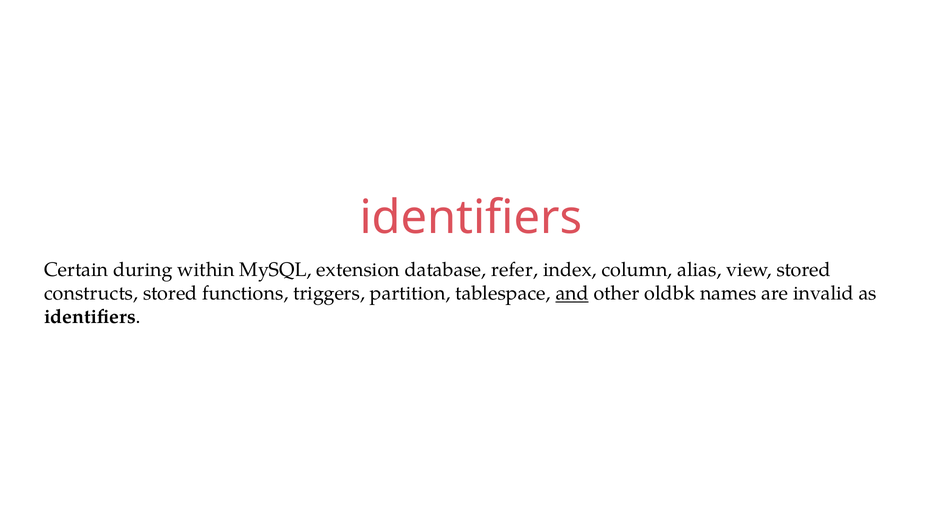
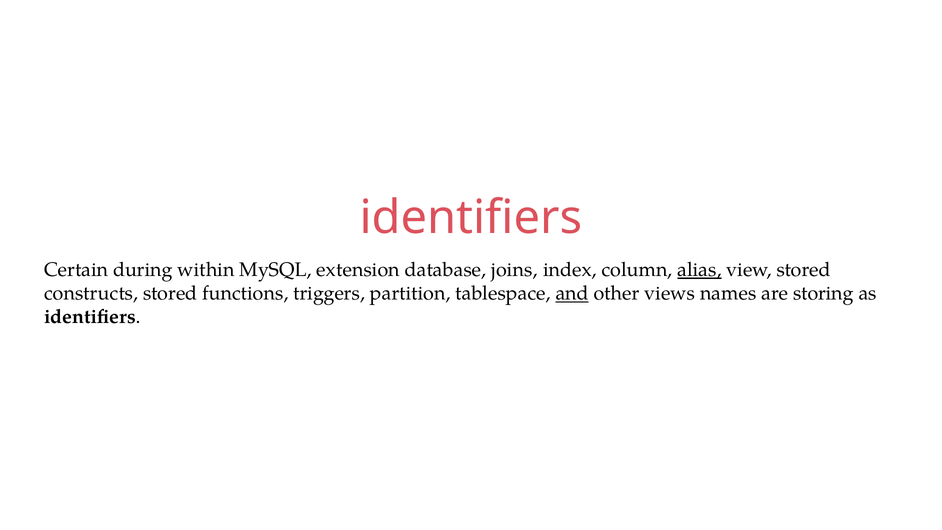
refer: refer -> joins (515, 270)
alias underline: none -> present (699, 270)
oldbk: oldbk -> views (670, 293)
invalid: invalid -> storing (823, 293)
